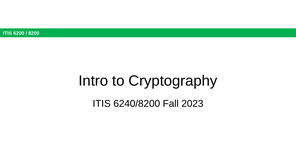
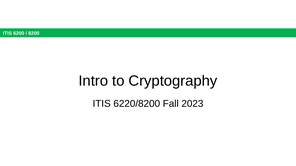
6240/8200: 6240/8200 -> 6220/8200 (137, 104)
